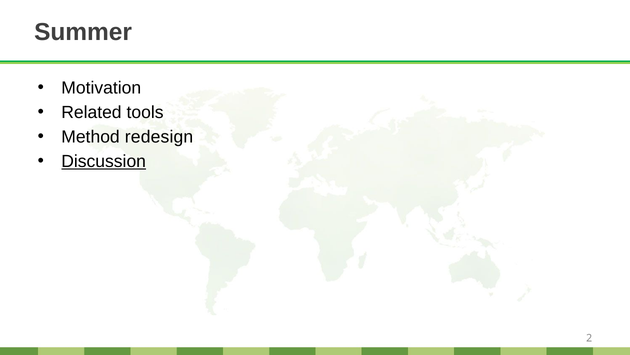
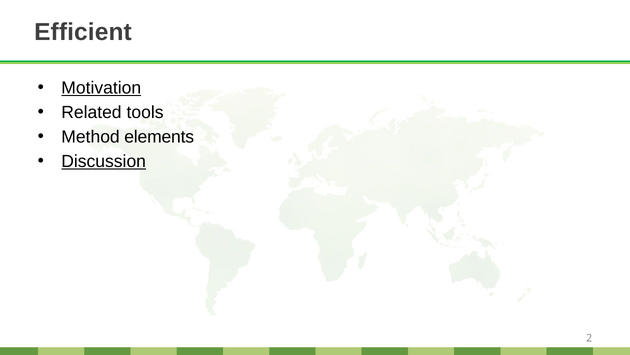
Summer: Summer -> Efficient (83, 32)
Motivation underline: none -> present (101, 88)
redesign: redesign -> elements (159, 137)
